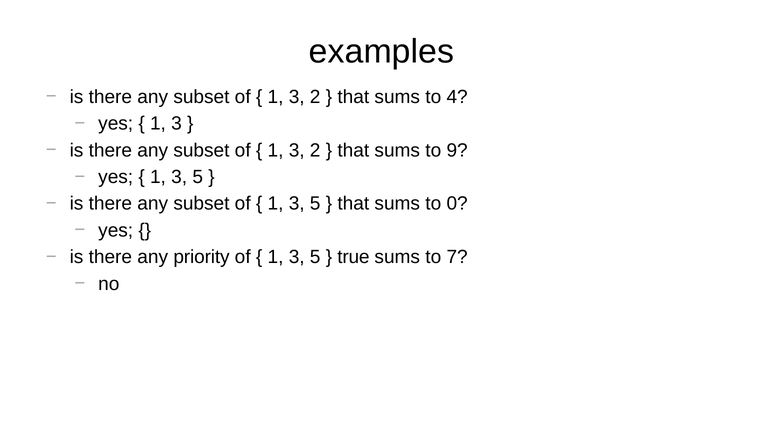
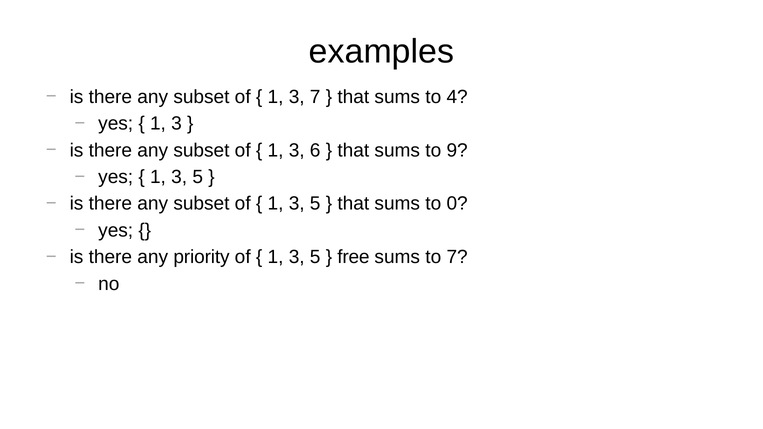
2: 2 -> 7 (315, 97)
2: 2 -> 6 (315, 150)
true: true -> free (353, 257)
